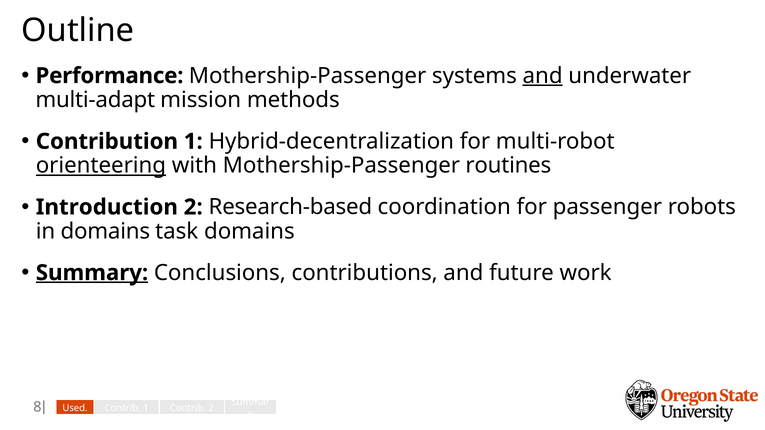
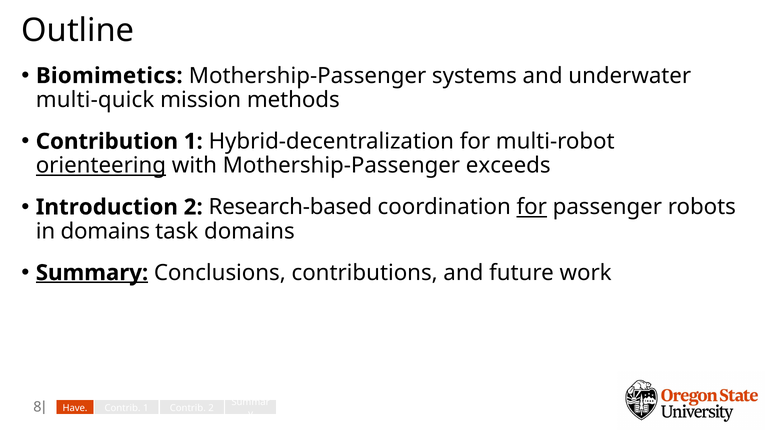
Performance: Performance -> Biomimetics (109, 76)
and underline: present -> none (543, 76)
multi-adapt: multi-adapt -> multi-quick (95, 100)
routines: routines -> exceeds (508, 166)
for underline: none -> present (532, 207)
Used: Used -> Have (75, 408)
